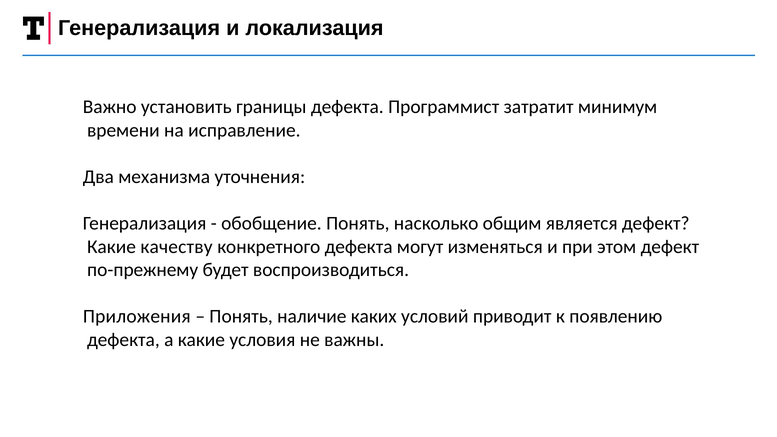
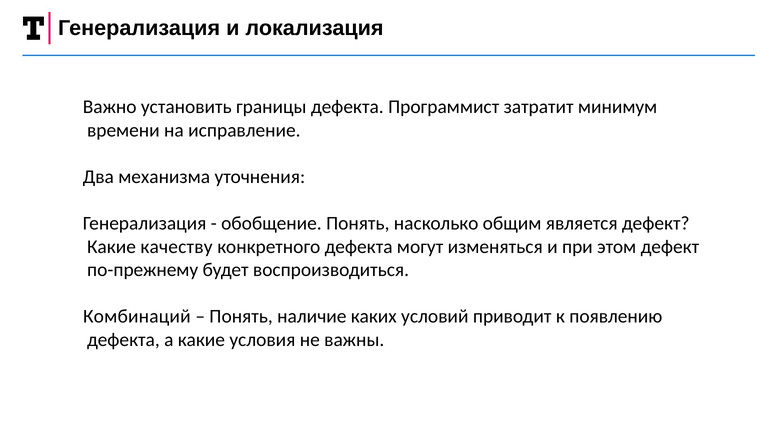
Приложения: Приложения -> Комбинаций (137, 317)
